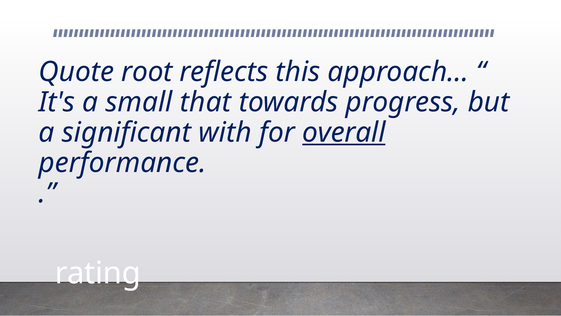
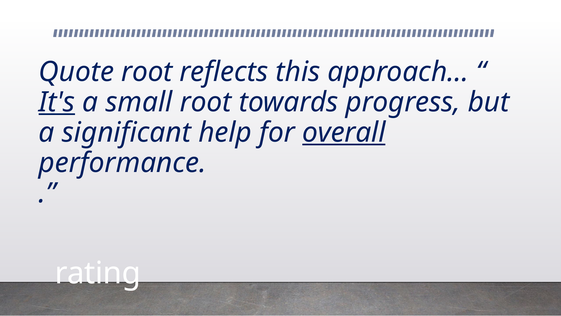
It's underline: none -> present (57, 102)
small that: that -> root (206, 102)
with: with -> help (225, 132)
